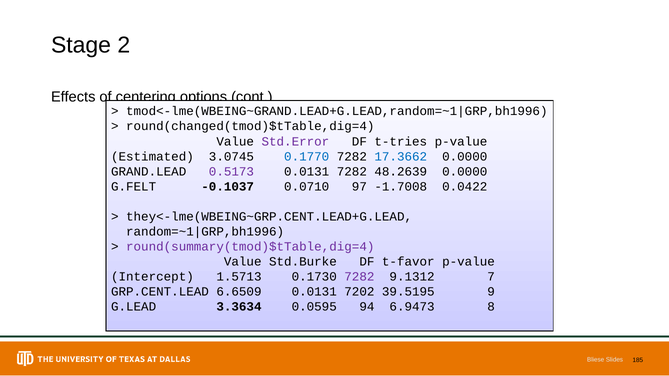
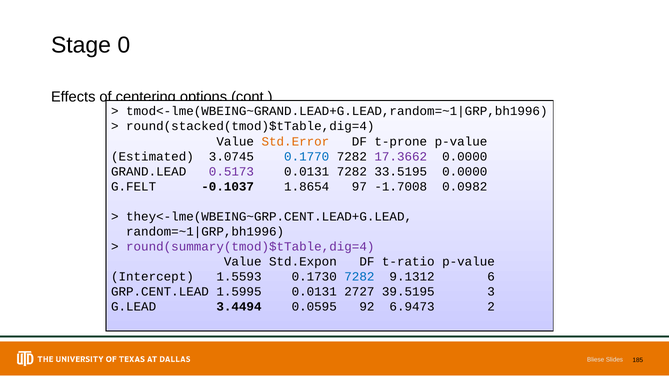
2: 2 -> 0 (124, 45)
round(changed(tmod)$tTable,dig=4: round(changed(tmod)$tTable,dig=4 -> round(stacked(tmod)$tTable,dig=4 (250, 126)
Std.Error colour: purple -> orange (295, 141)
t-tries: t-tries -> t-prone (401, 141)
17.3662 colour: blue -> purple (401, 157)
48.2639: 48.2639 -> 33.5195 (401, 172)
0.0710: 0.0710 -> 1.8654 (307, 187)
0.0422: 0.0422 -> 0.0982 (465, 187)
Std.Burke: Std.Burke -> Std.Expon (303, 262)
t-favor: t-favor -> t-ratio (408, 262)
1.5713: 1.5713 -> 1.5593 (239, 277)
7282 colour: purple -> blue (359, 277)
7: 7 -> 6 (491, 277)
6.6509: 6.6509 -> 1.5995 (239, 292)
7202: 7202 -> 2727 (359, 292)
9: 9 -> 3 (491, 292)
3.3634: 3.3634 -> 3.4494 (239, 307)
94: 94 -> 92 (367, 307)
8: 8 -> 2 (491, 307)
